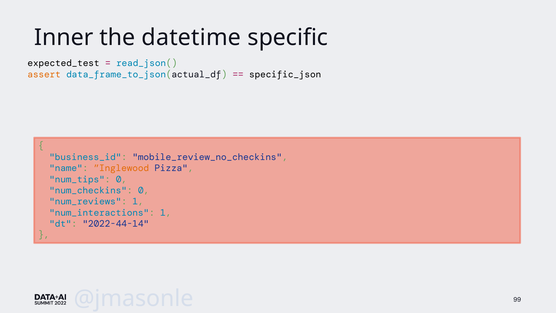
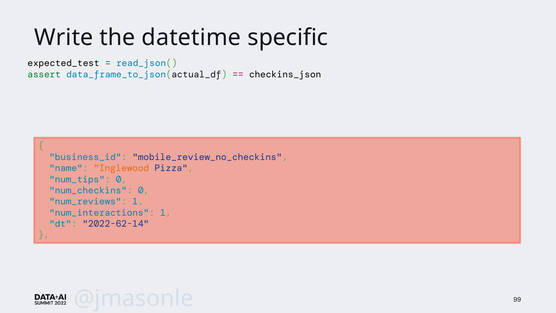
Inner: Inner -> Write (64, 38)
assert colour: orange -> green (44, 74)
specific_json: specific_json -> checkins_json (285, 74)
2022-44-14: 2022-44-14 -> 2022-62-14 (116, 224)
